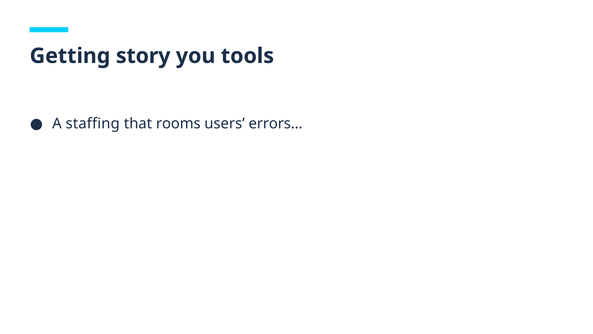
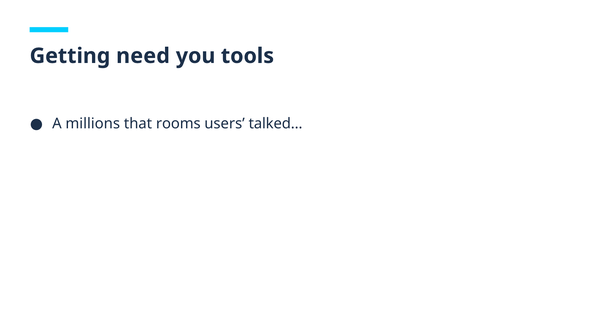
story: story -> need (143, 56)
staffing: staffing -> millions (93, 123)
errors…: errors… -> talked… (276, 123)
